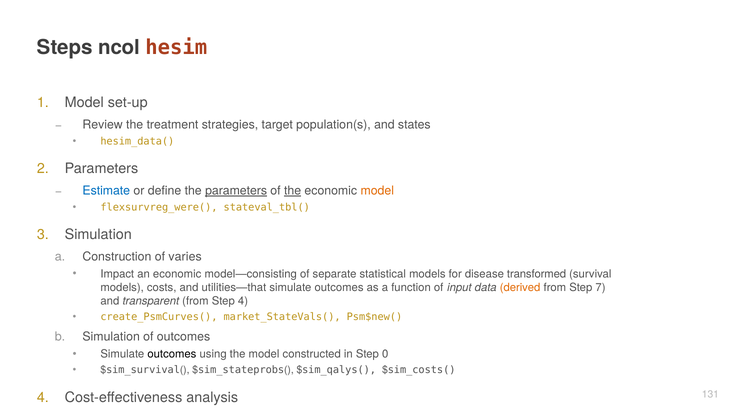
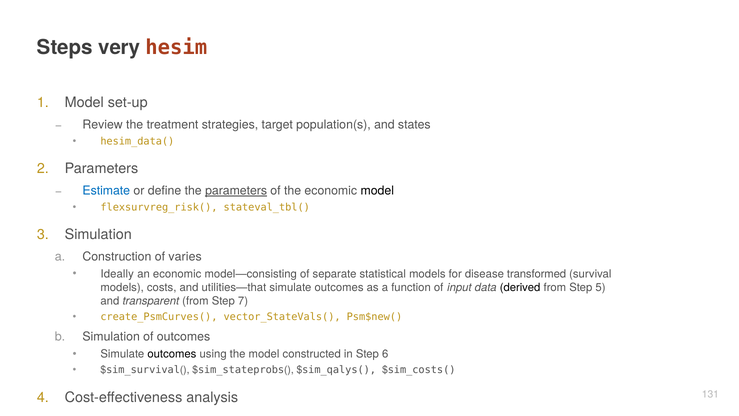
ncol: ncol -> very (119, 48)
the underline: present -> none (293, 191)
model colour: orange -> black (377, 191)
flexsurvreg_were(: flexsurvreg_were( -> flexsurvreg_risk( (159, 207)
Impact: Impact -> Ideally (117, 274)
derived colour: orange -> black (520, 287)
7: 7 -> 5 (601, 287)
Step 4: 4 -> 7 (243, 301)
market_StateVals(: market_StateVals( -> vector_StateVals( (282, 317)
0: 0 -> 6 (385, 354)
